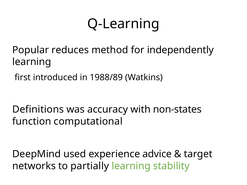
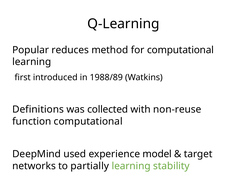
for independently: independently -> computational (180, 50)
accuracy: accuracy -> collected (108, 110)
non-states: non-states -> non-reuse (177, 110)
advice: advice -> model (157, 154)
